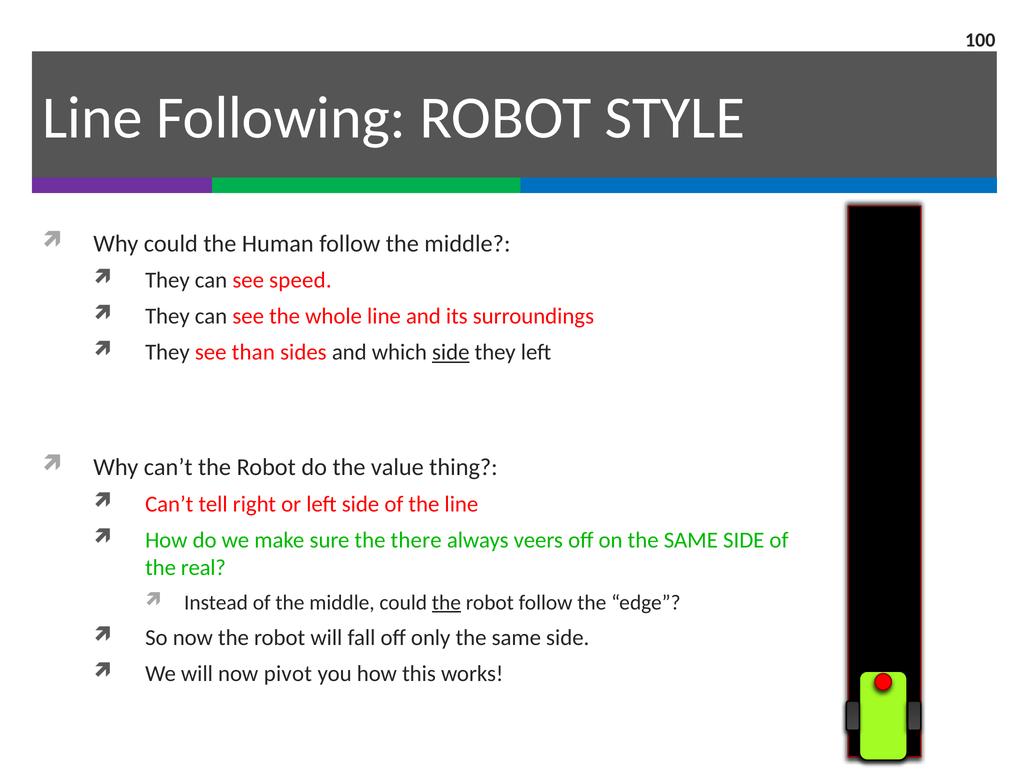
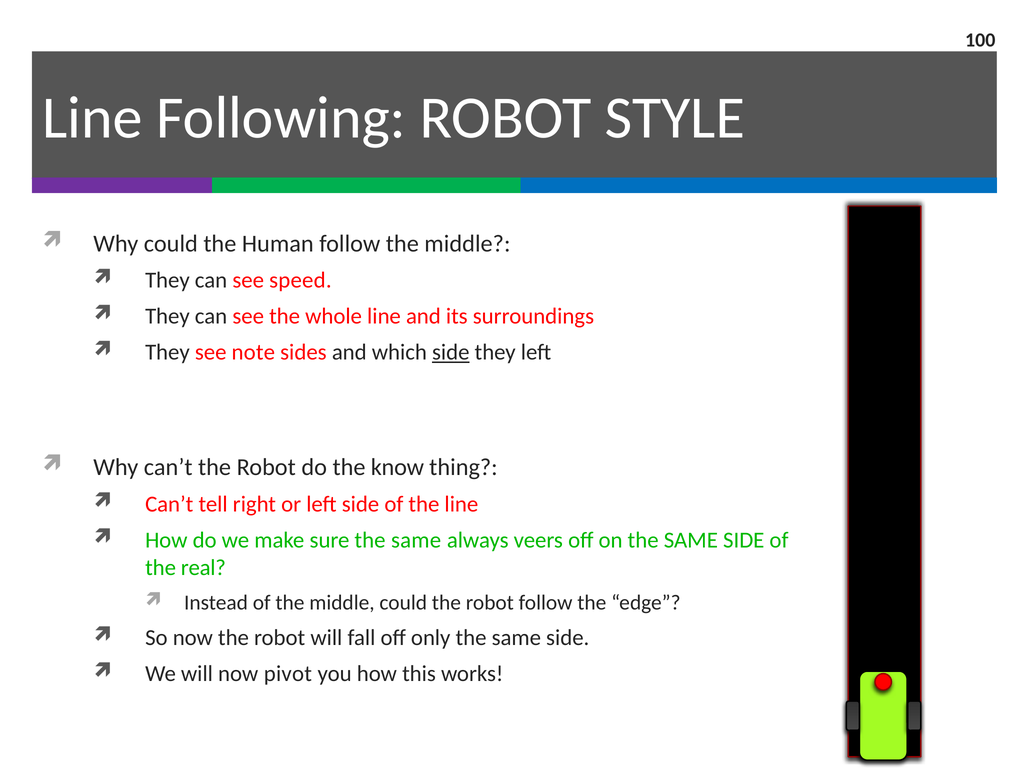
than: than -> note (253, 352)
value: value -> know (397, 467)
sure the there: there -> same (416, 540)
the underline: present -> none (446, 602)
